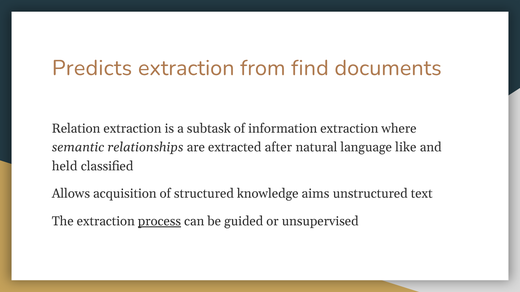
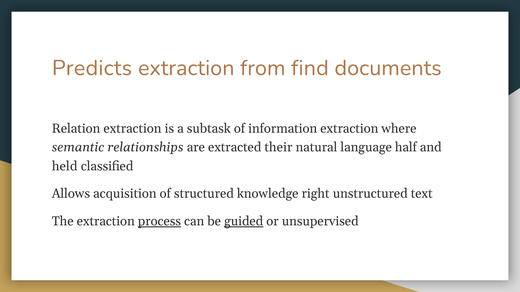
after: after -> their (278, 148)
like: like -> half (406, 148)
aims: aims -> right (316, 194)
guided underline: none -> present (244, 222)
